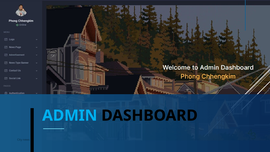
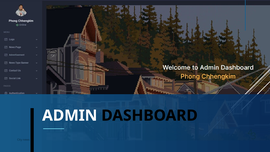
ADMIN colour: light blue -> white (70, 115)
